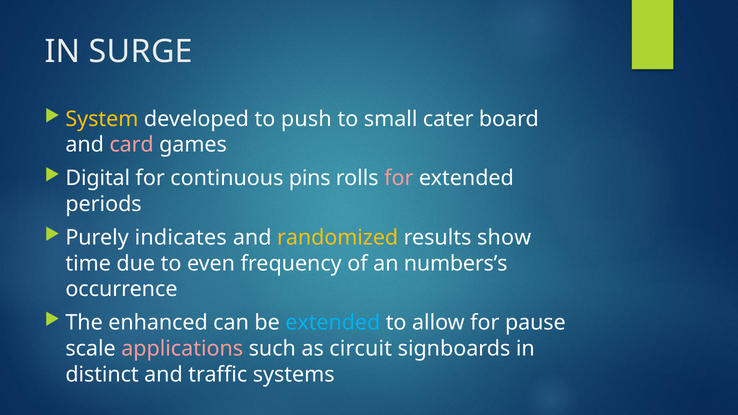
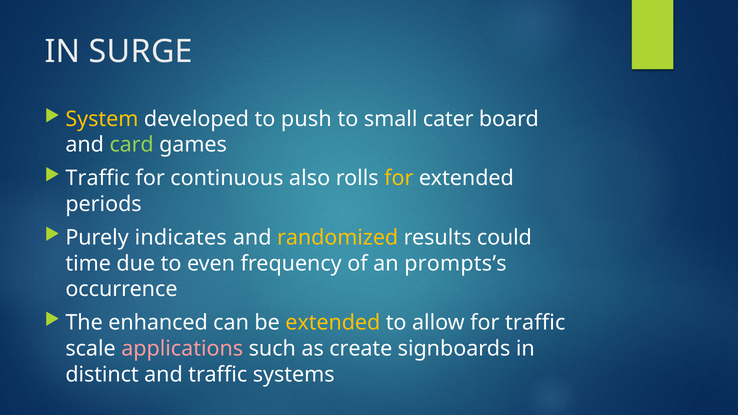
card colour: pink -> light green (132, 145)
Digital: Digital -> Traffic (98, 178)
pins: pins -> also (310, 178)
for colour: pink -> yellow (399, 178)
show: show -> could (504, 238)
numbers’s: numbers’s -> prompts’s (455, 264)
extended colour: light blue -> yellow (333, 323)
for pause: pause -> traffic (535, 323)
circuit: circuit -> create (361, 349)
